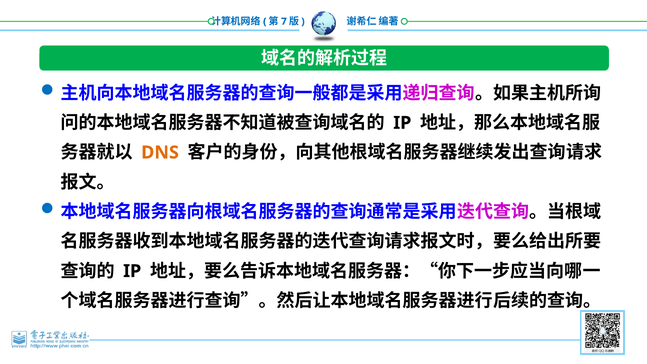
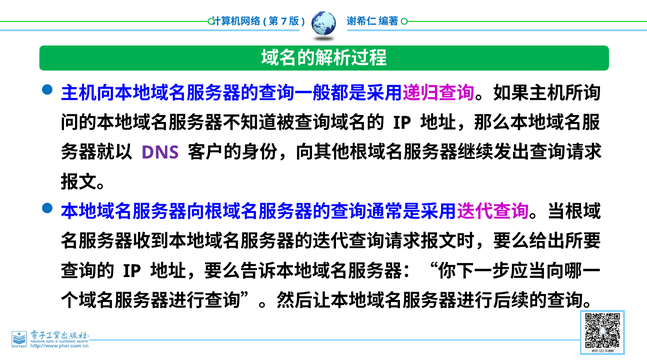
DNS colour: orange -> purple (160, 153)
